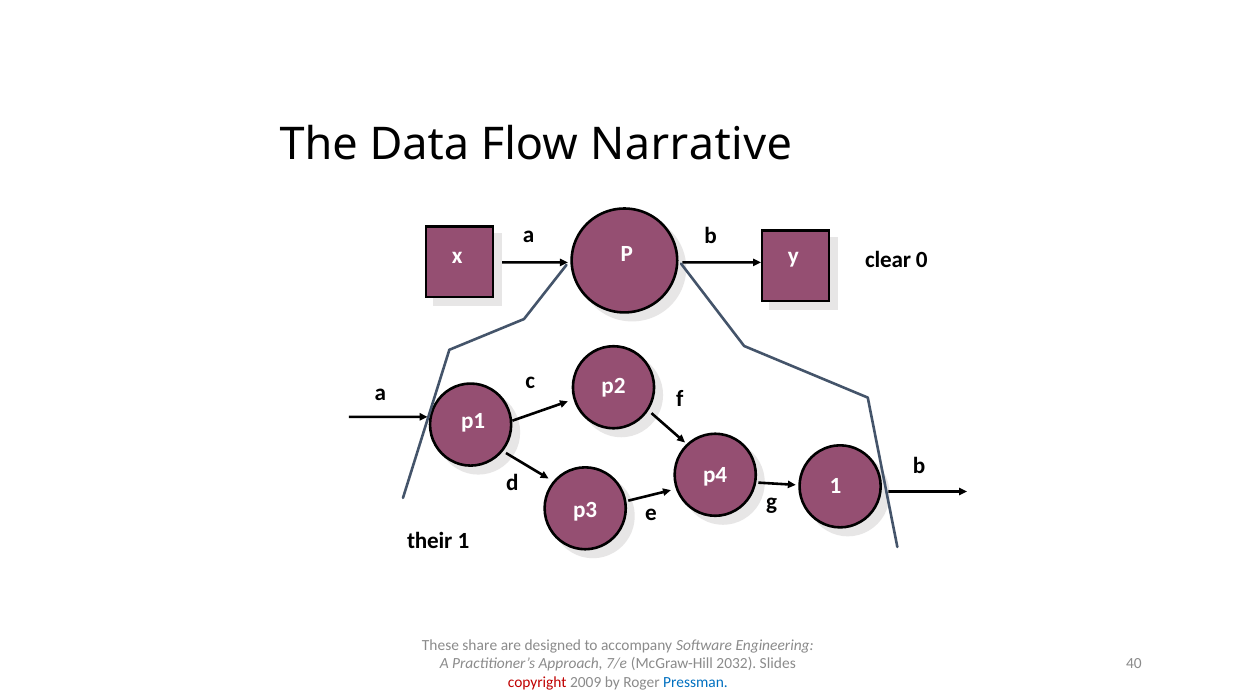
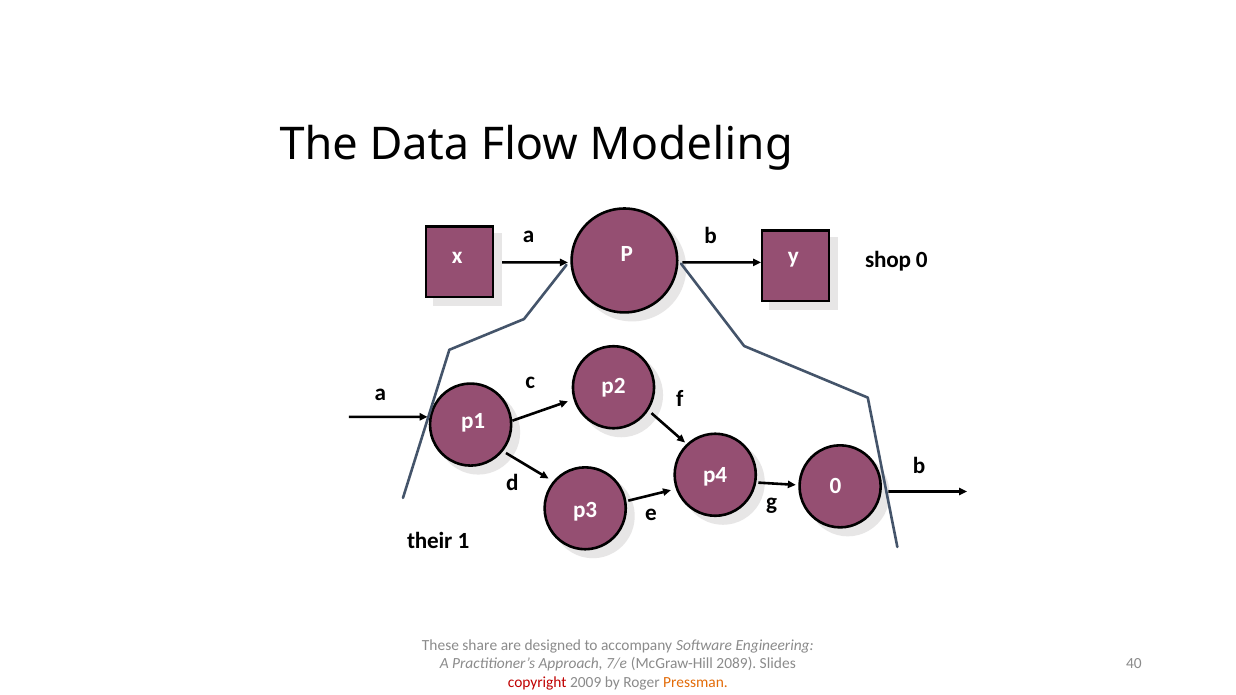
Narrative: Narrative -> Modeling (691, 144)
clear: clear -> shop (888, 260)
p4 1: 1 -> 0 (835, 486)
2032: 2032 -> 2089 (736, 664)
Pressman colour: blue -> orange (695, 682)
